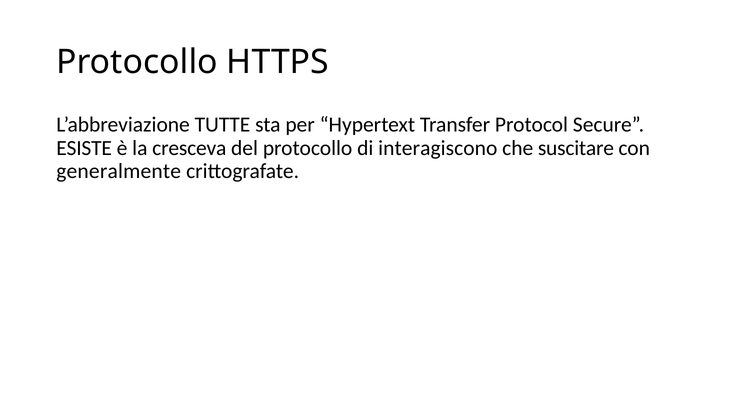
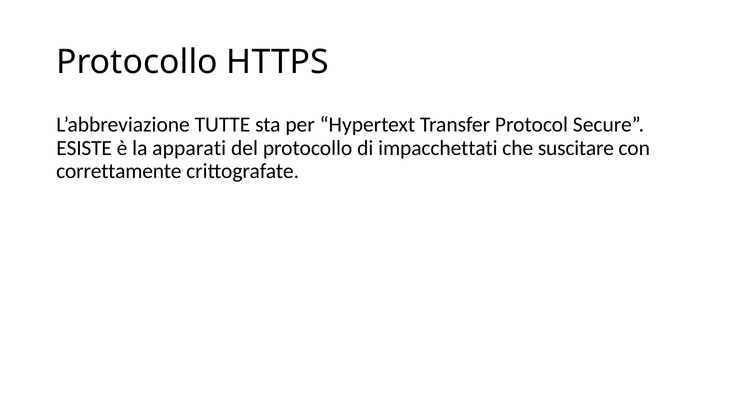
cresceva: cresceva -> apparati (189, 148)
interagiscono: interagiscono -> impacchettati (438, 148)
generalmente: generalmente -> correttamente (119, 171)
